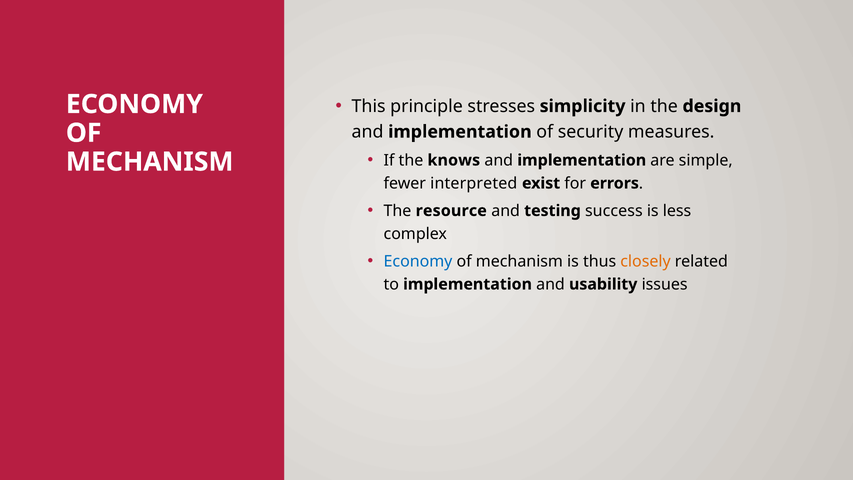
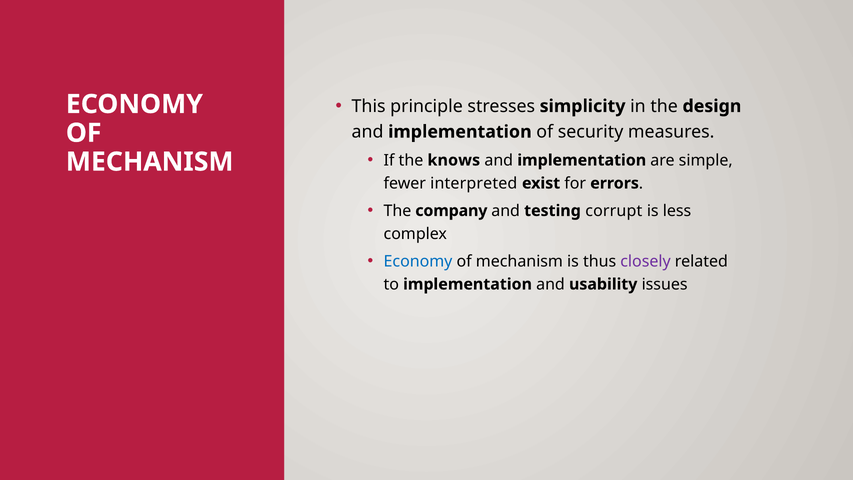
resource: resource -> company (451, 211)
success: success -> corrupt (614, 211)
closely colour: orange -> purple (646, 261)
